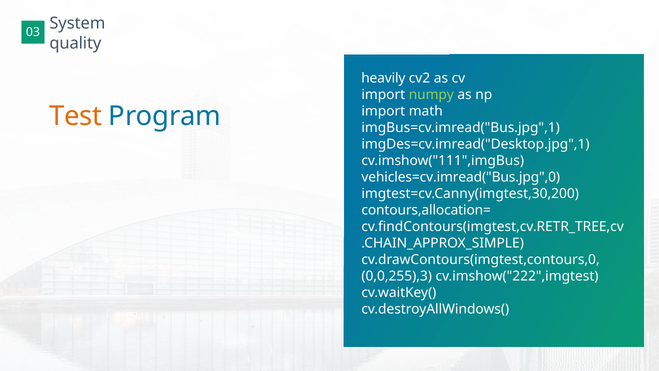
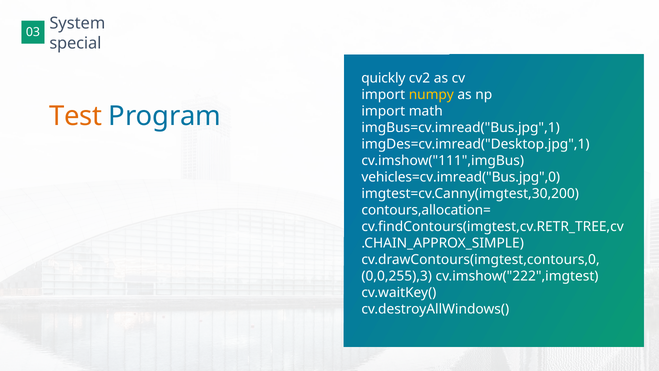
quality: quality -> special (75, 43)
heavily: heavily -> quickly (383, 78)
numpy colour: light green -> yellow (431, 95)
